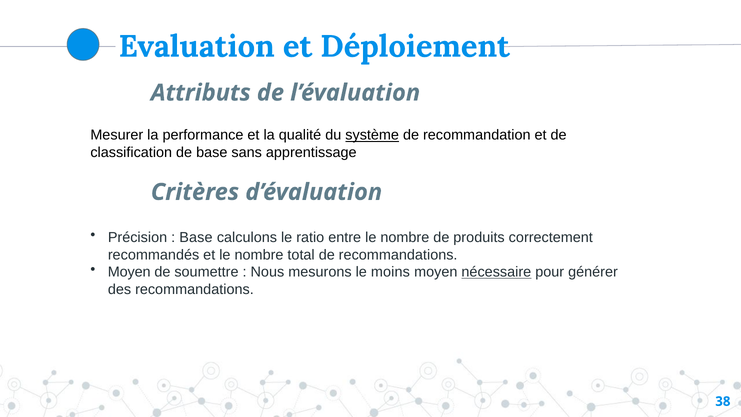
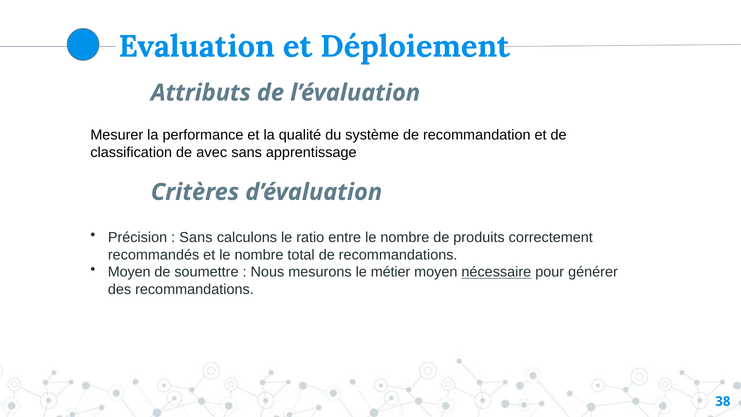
système underline: present -> none (372, 135)
de base: base -> avec (212, 152)
Base: Base -> Sans (196, 237)
moins: moins -> métier (391, 272)
